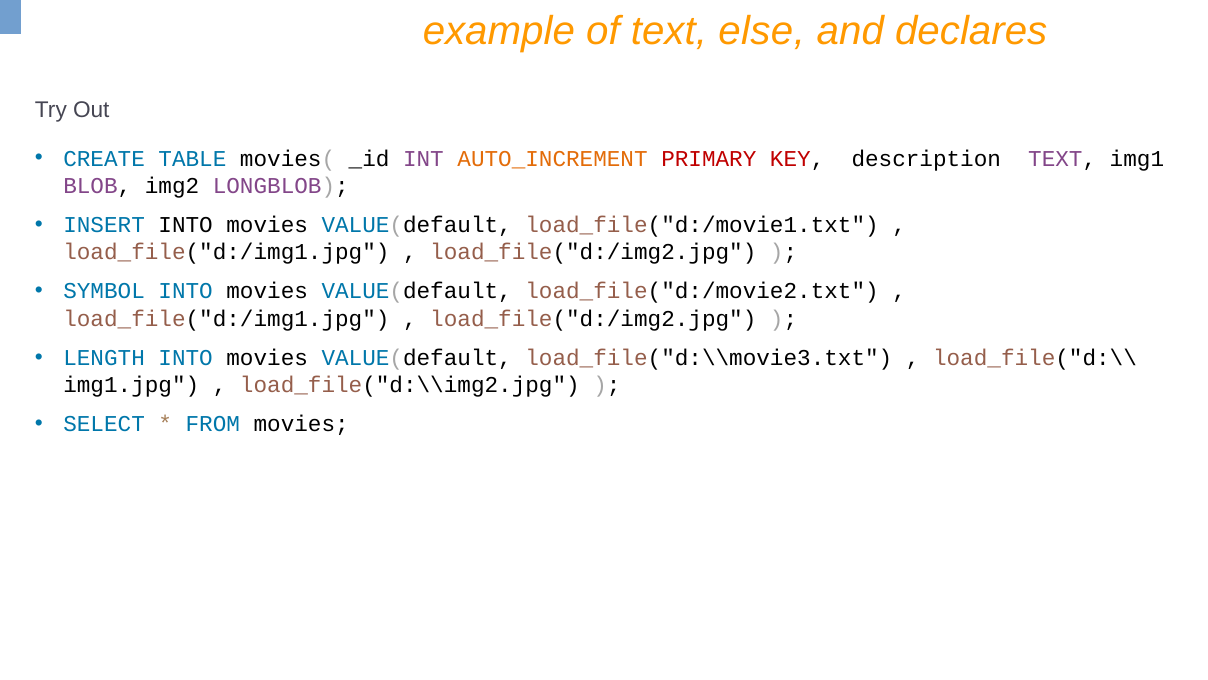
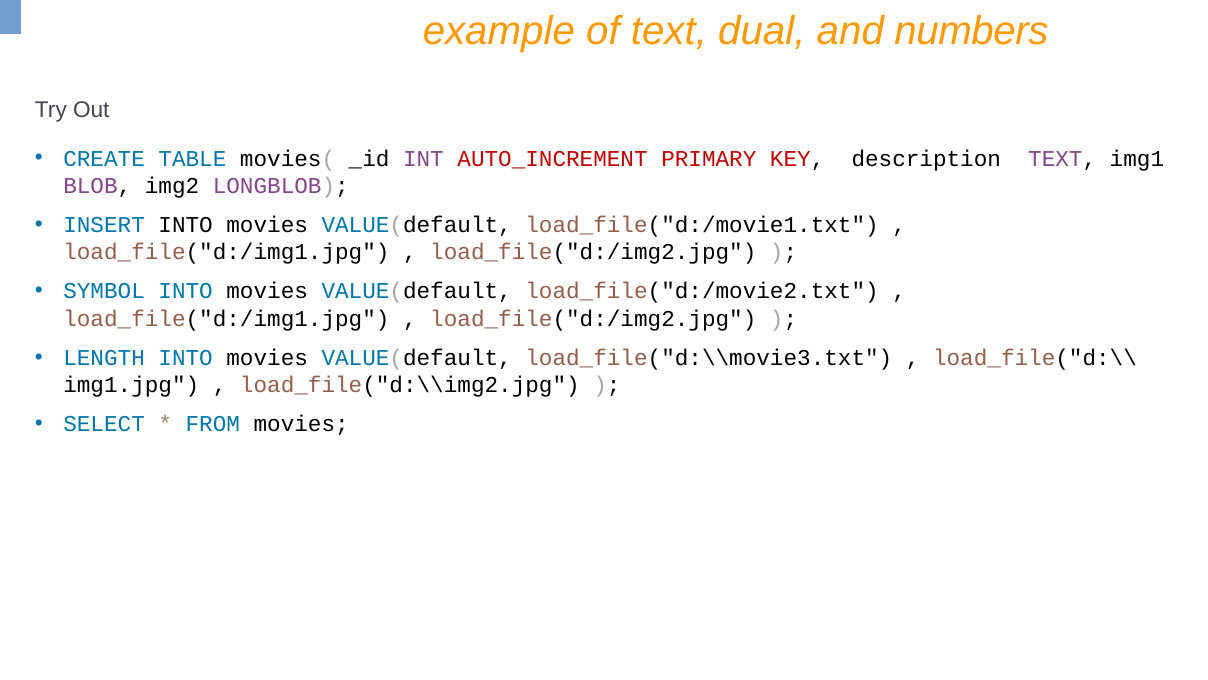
else: else -> dual (762, 31)
declares: declares -> numbers (971, 31)
AUTO_INCREMENT colour: orange -> red (553, 158)
